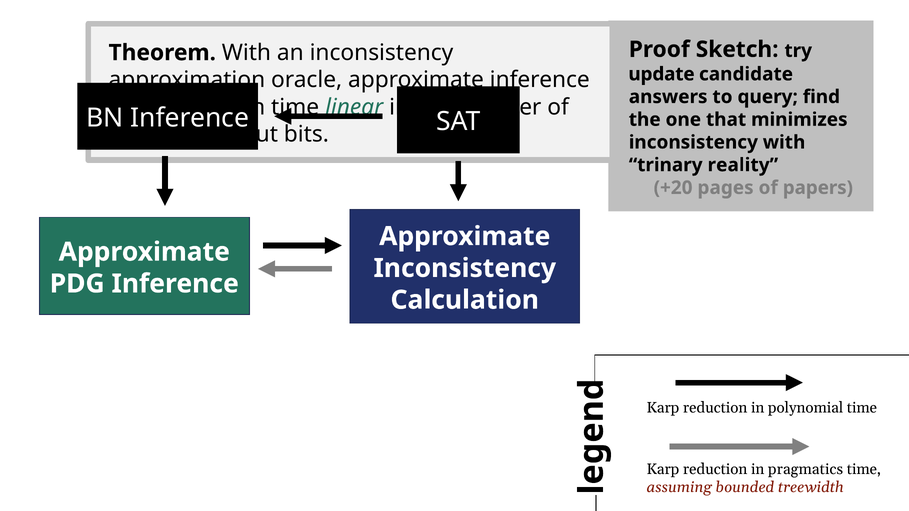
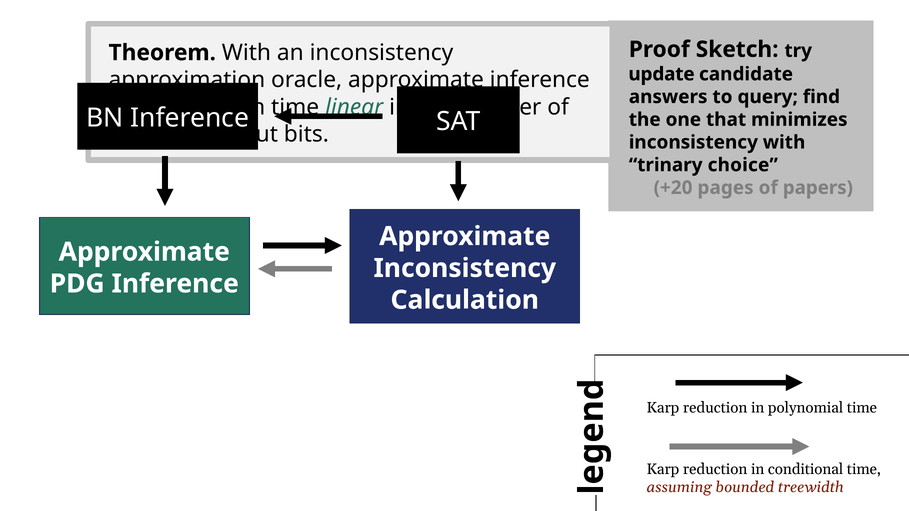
reality: reality -> choice (743, 165)
pragmatics: pragmatics -> conditional (806, 470)
